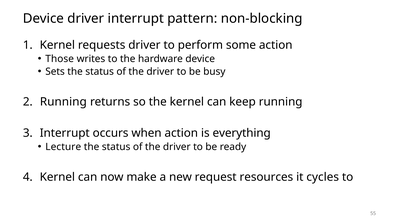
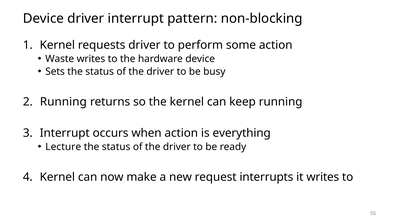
Those: Those -> Waste (60, 59)
resources: resources -> interrupts (266, 177)
it cycles: cycles -> writes (323, 177)
